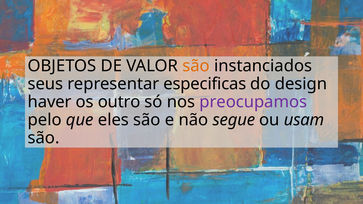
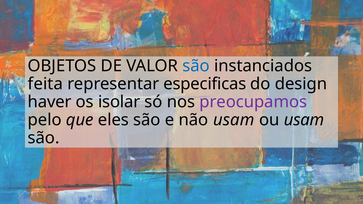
são colour: orange -> blue (196, 66)
seus: seus -> feita (45, 84)
outro: outro -> isolar (119, 102)
não segue: segue -> usam (234, 120)
